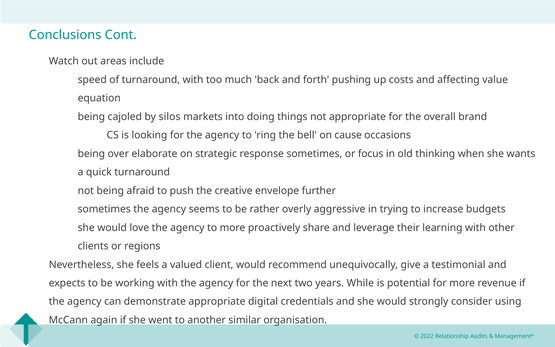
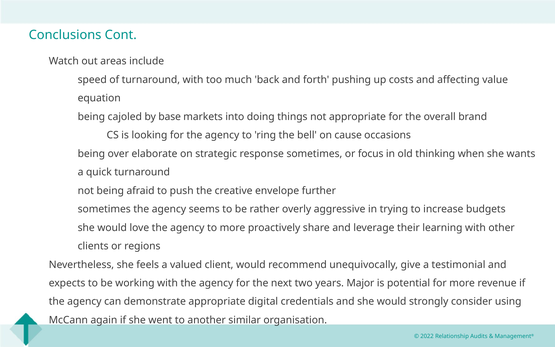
silos: silos -> base (170, 117)
While: While -> Major (360, 283)
